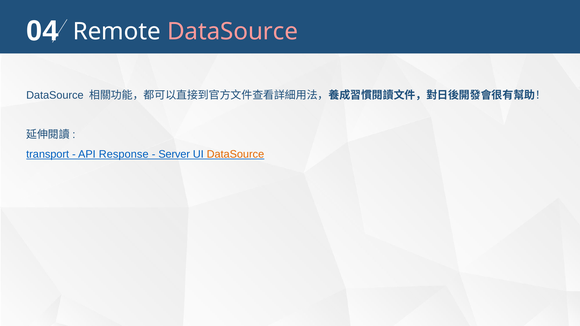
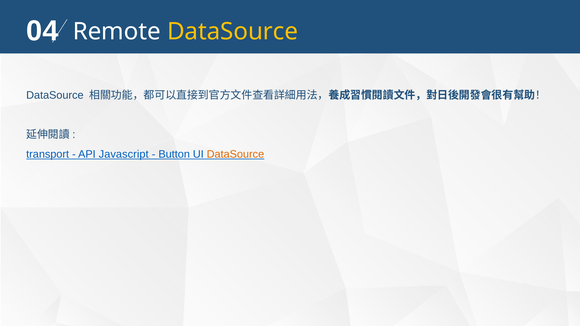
DataSource colour: pink -> yellow (233, 32)
Response: Response -> Javascript (124, 154)
Server: Server -> Button (174, 154)
